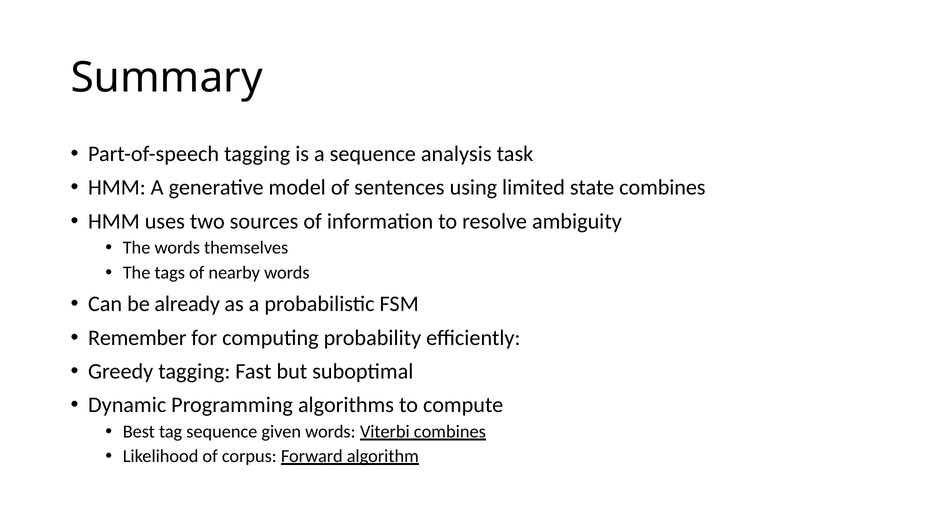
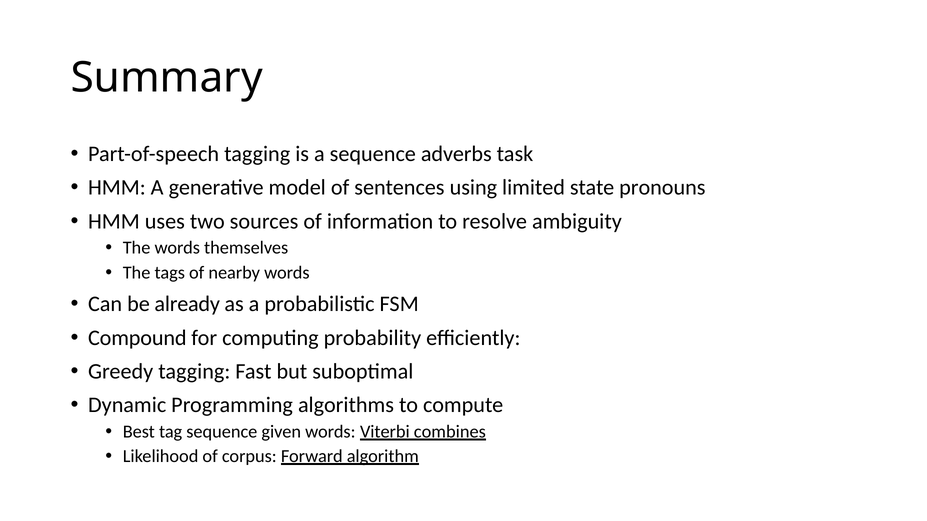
analysis: analysis -> adverbs (456, 154)
state combines: combines -> pronouns (662, 188)
Remember: Remember -> Compound (137, 338)
